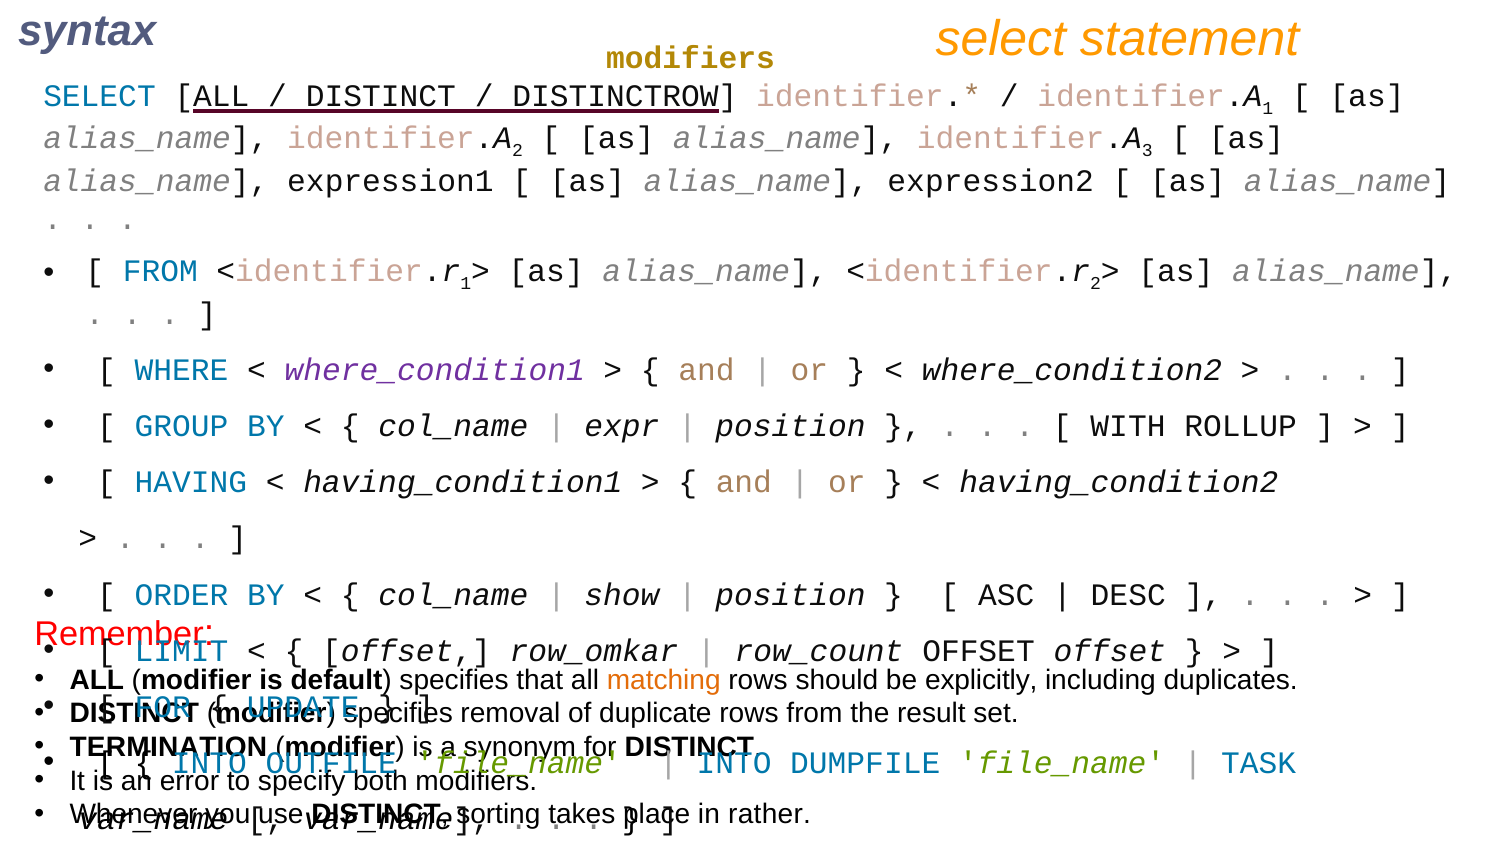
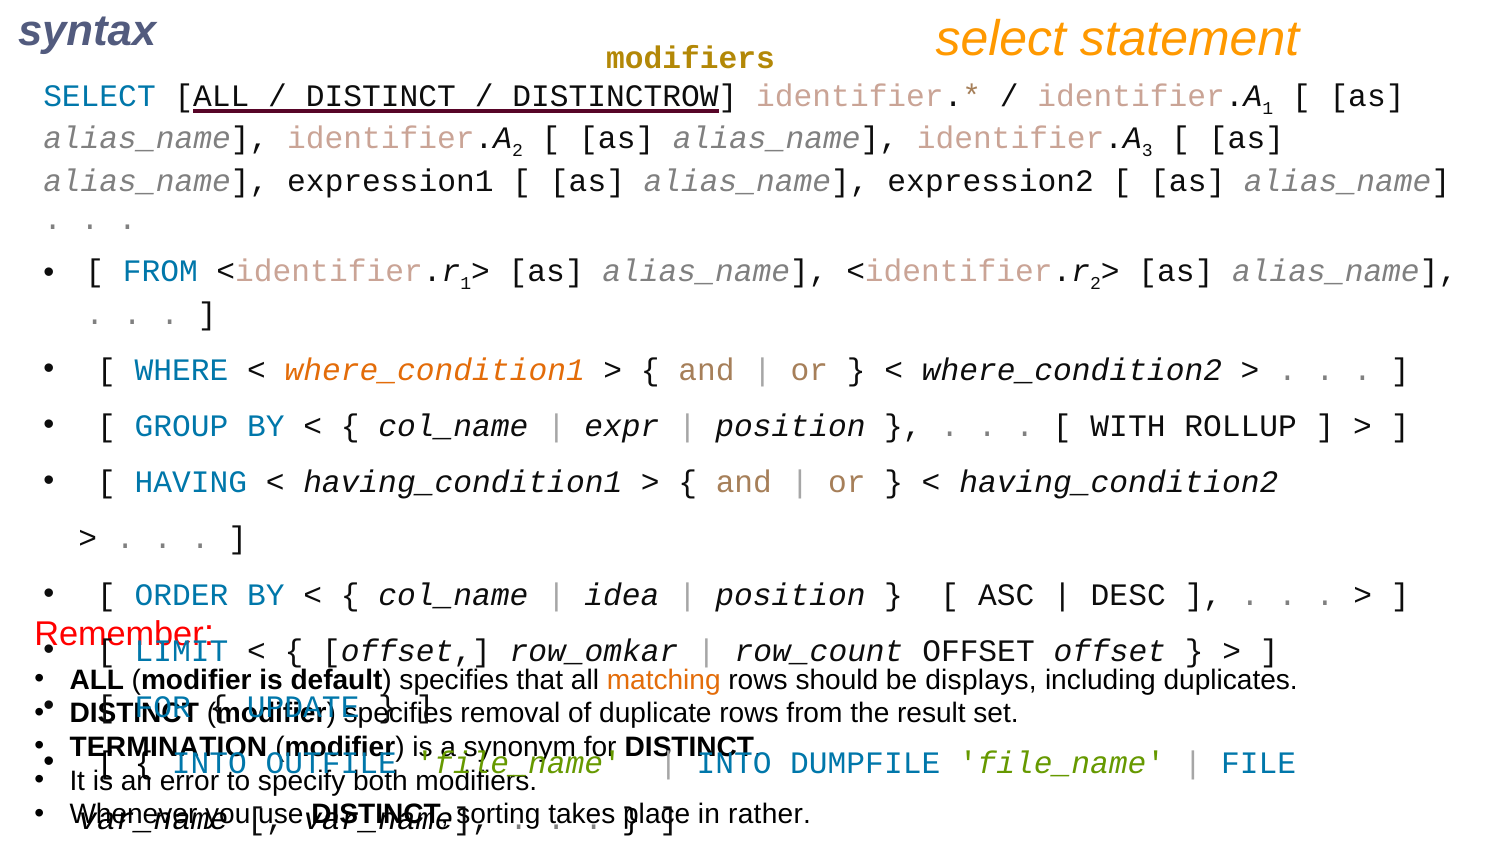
where_condition1 colour: purple -> orange (435, 370)
show: show -> idea (622, 594)
explicitly: explicitly -> displays (981, 679)
TASK: TASK -> FILE (1259, 763)
